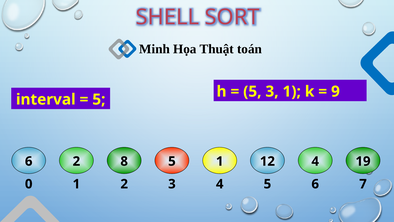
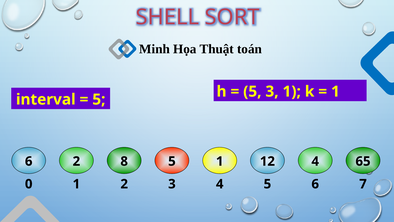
9: 9 -> 1 (335, 91)
19: 19 -> 65 (363, 161)
